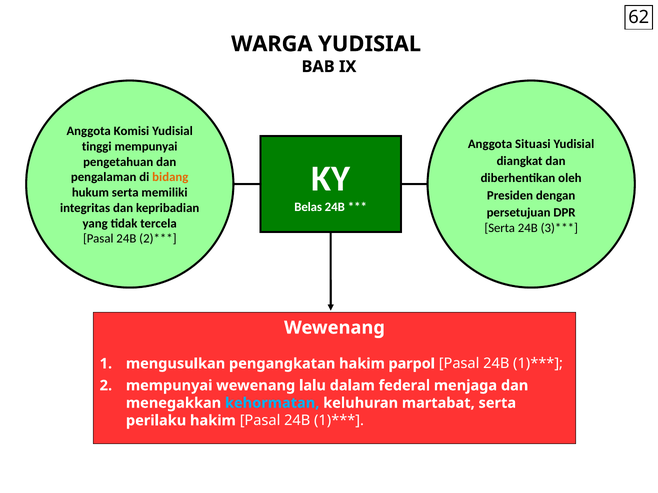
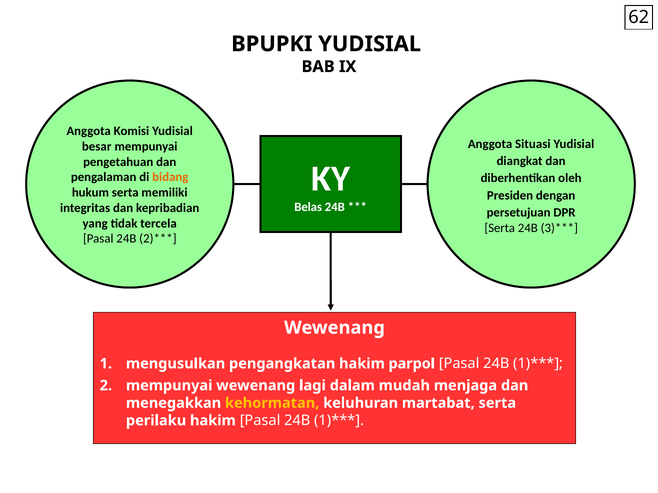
WARGA: WARGA -> BPUPKI (272, 44)
tinggi: tinggi -> besar (97, 147)
lalu: lalu -> lagi (312, 386)
federal: federal -> mudah (404, 386)
kehormatan colour: light blue -> yellow (272, 403)
